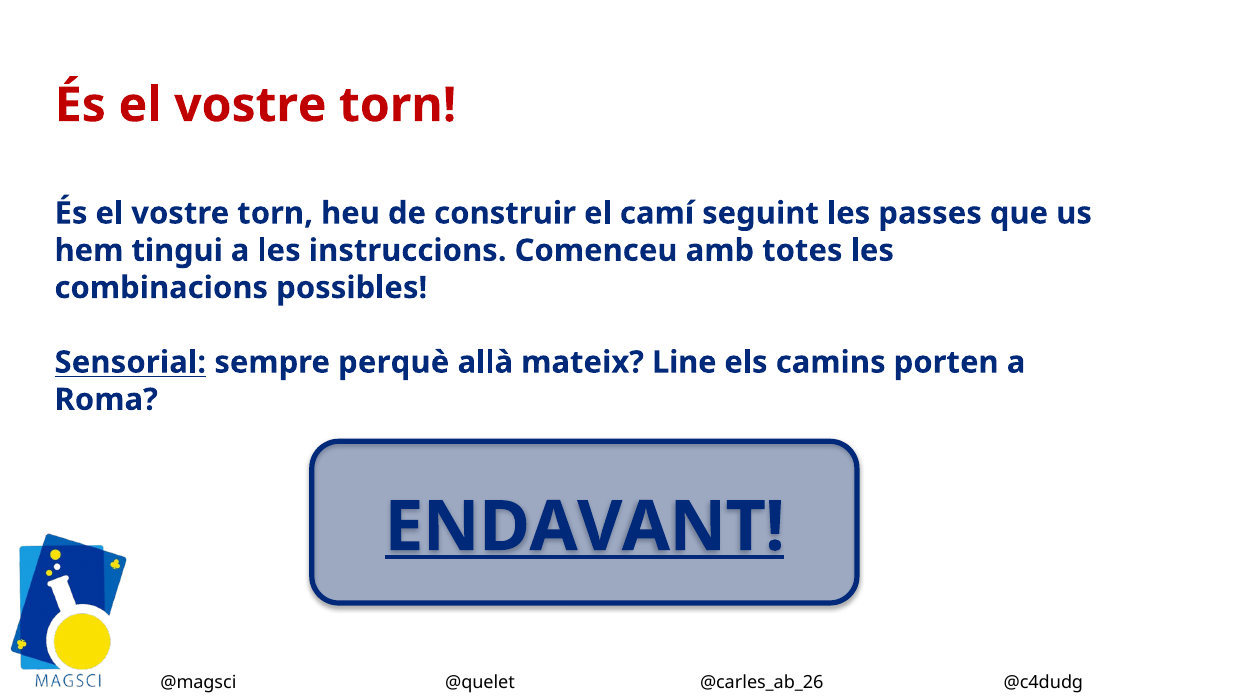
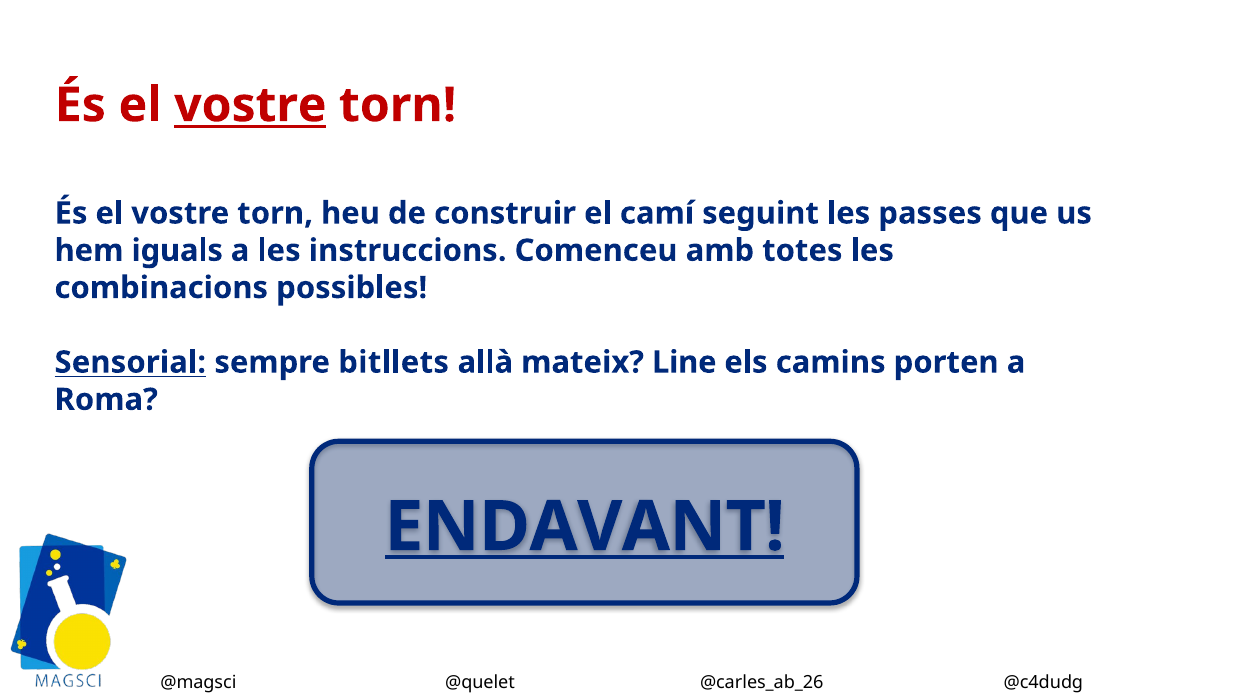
vostre underline: none -> present (250, 105)
tingui: tingui -> iguals (177, 250)
perquè: perquè -> bitllets (394, 362)
